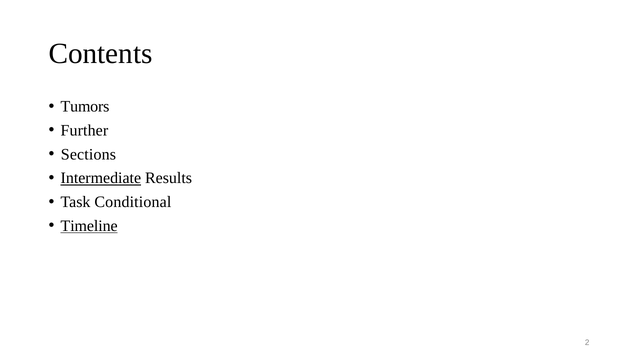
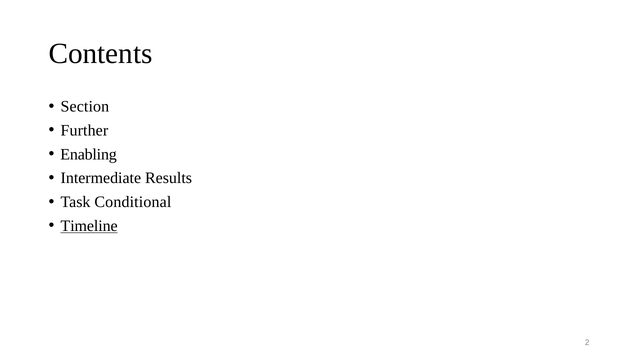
Tumors: Tumors -> Section (85, 106)
Sections: Sections -> Enabling (89, 154)
Intermediate underline: present -> none (101, 178)
